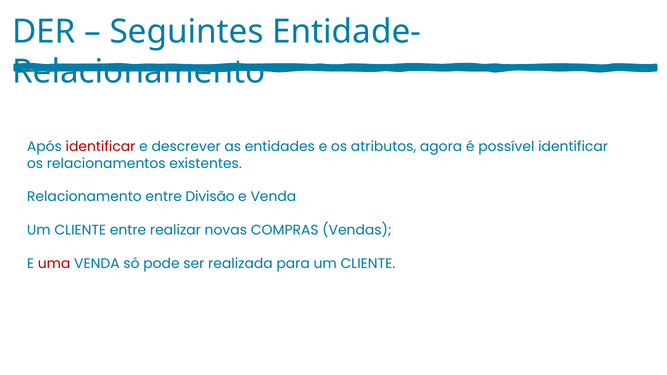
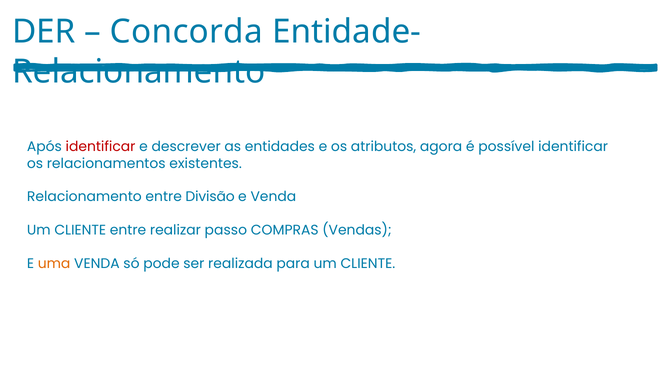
Seguintes: Seguintes -> Concorda (186, 32)
novas: novas -> passo (226, 230)
uma colour: red -> orange (54, 264)
